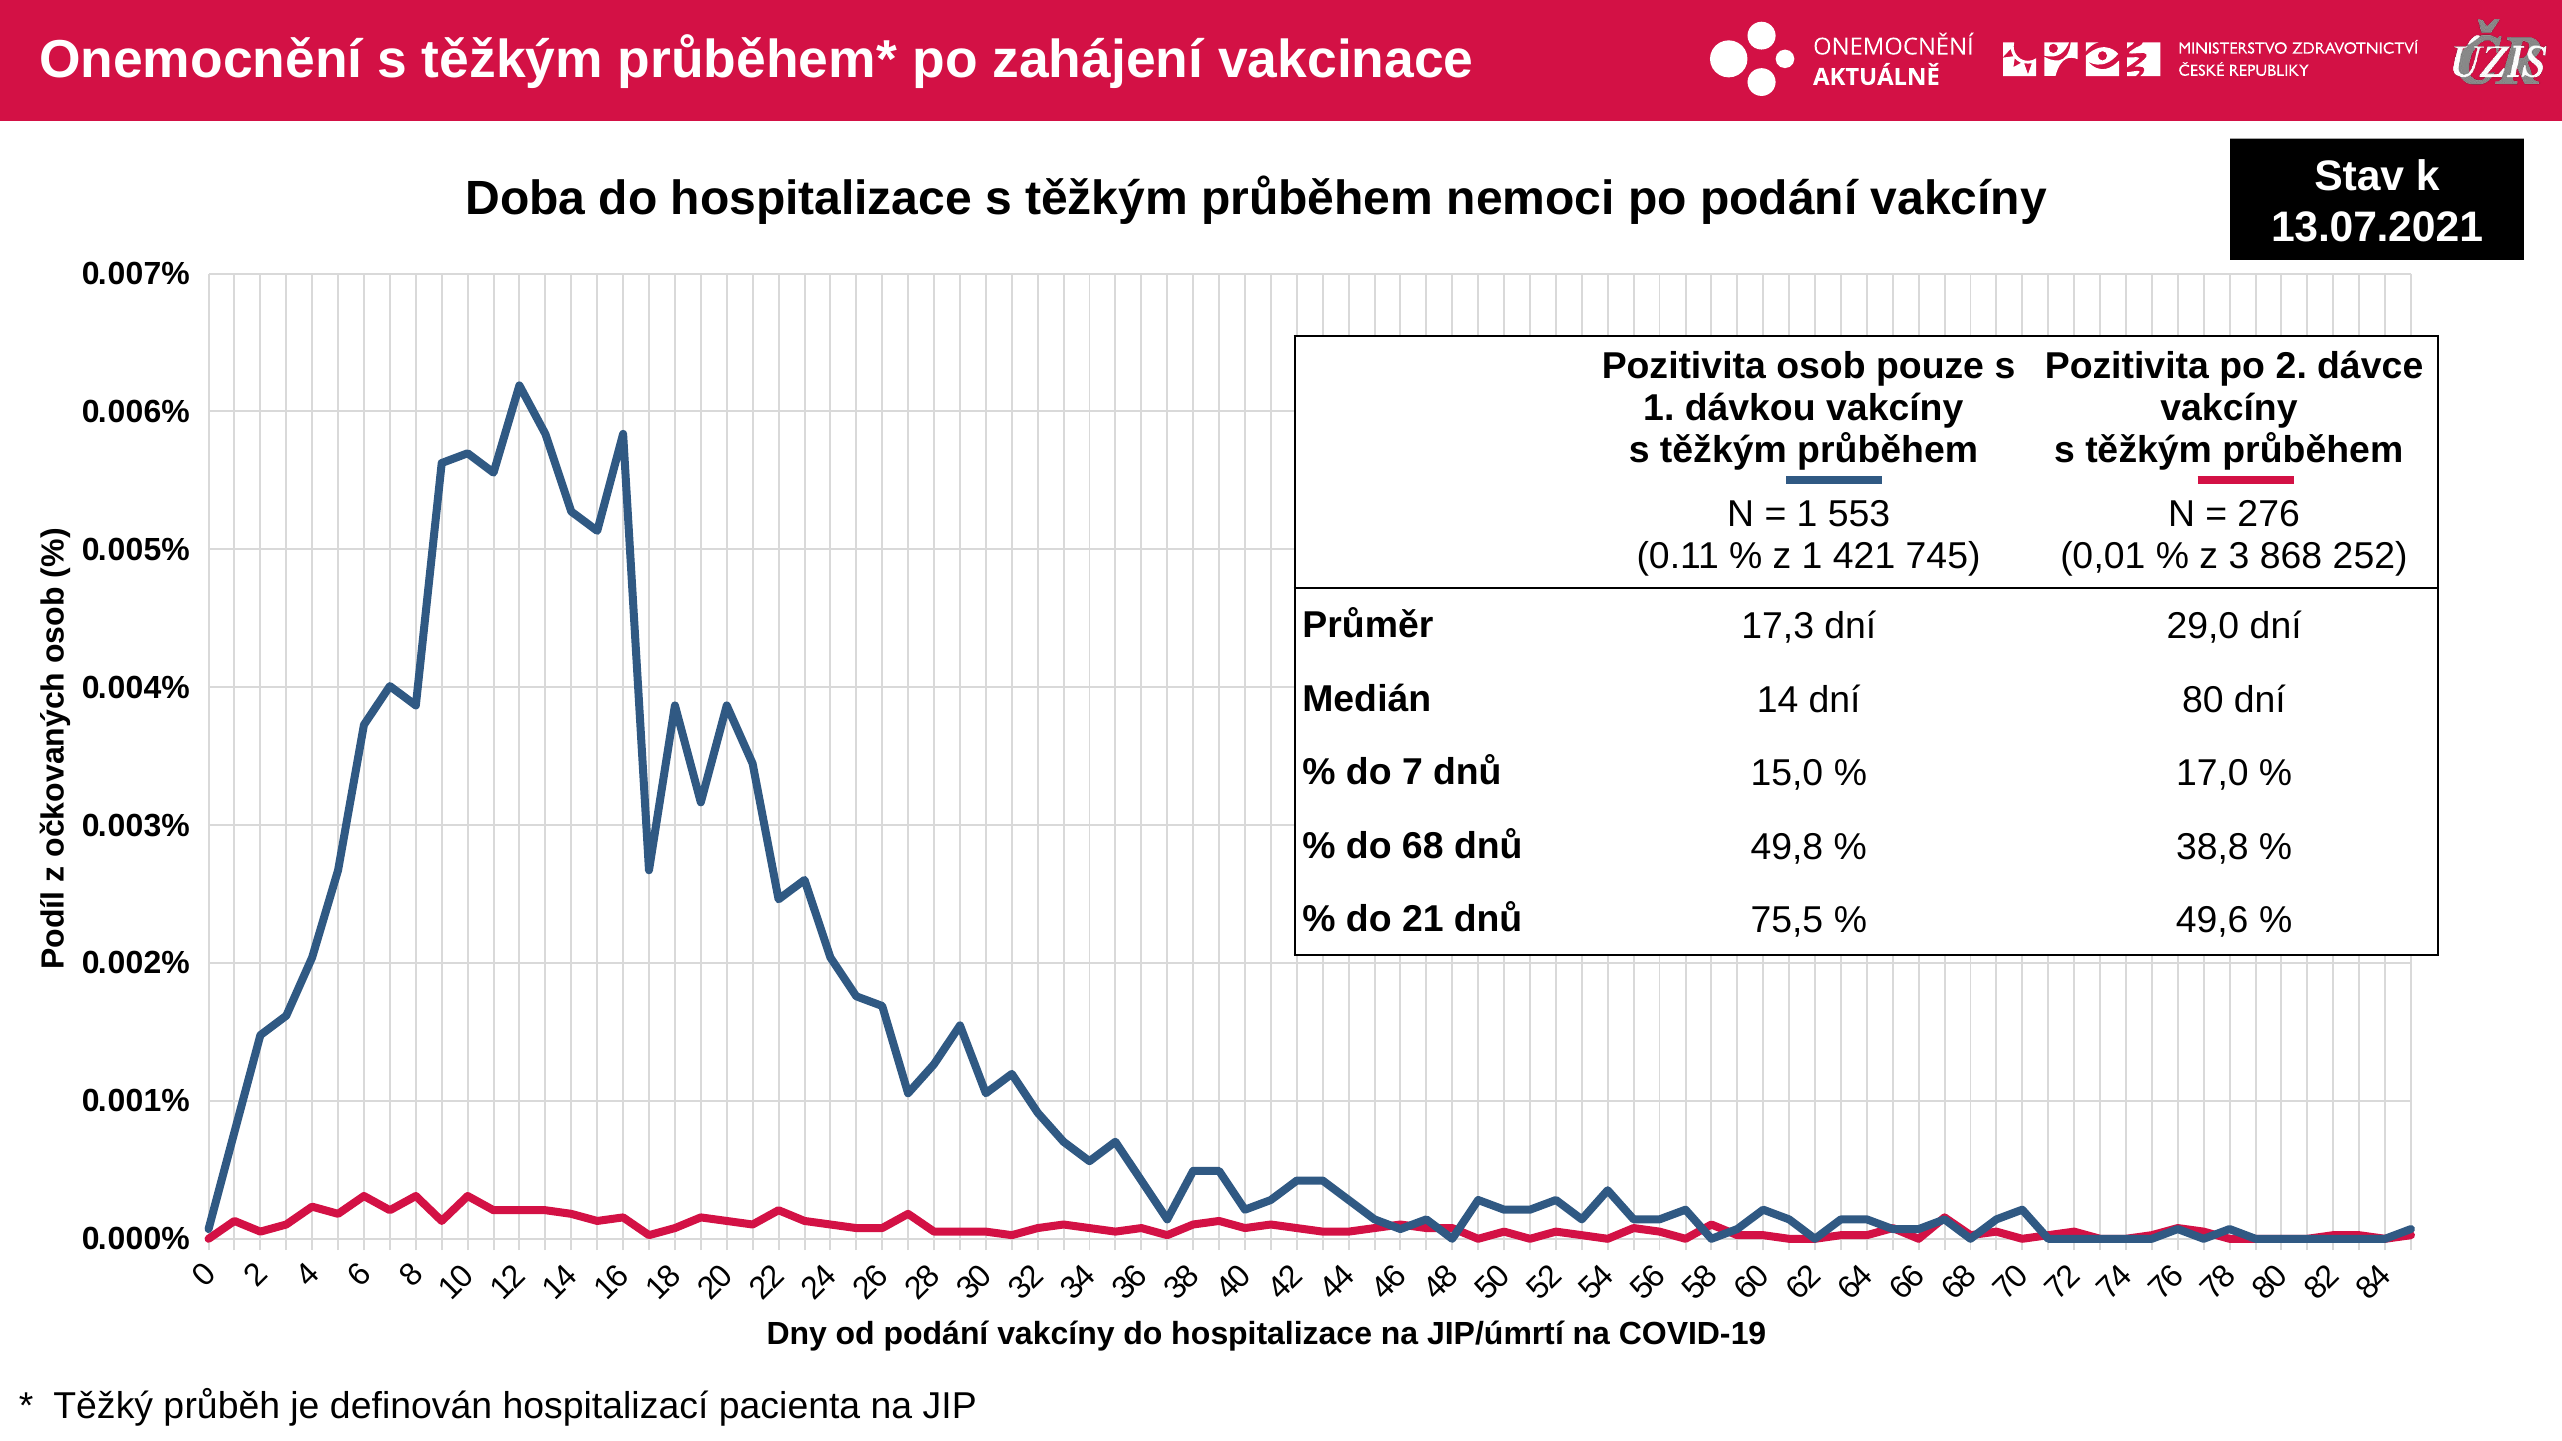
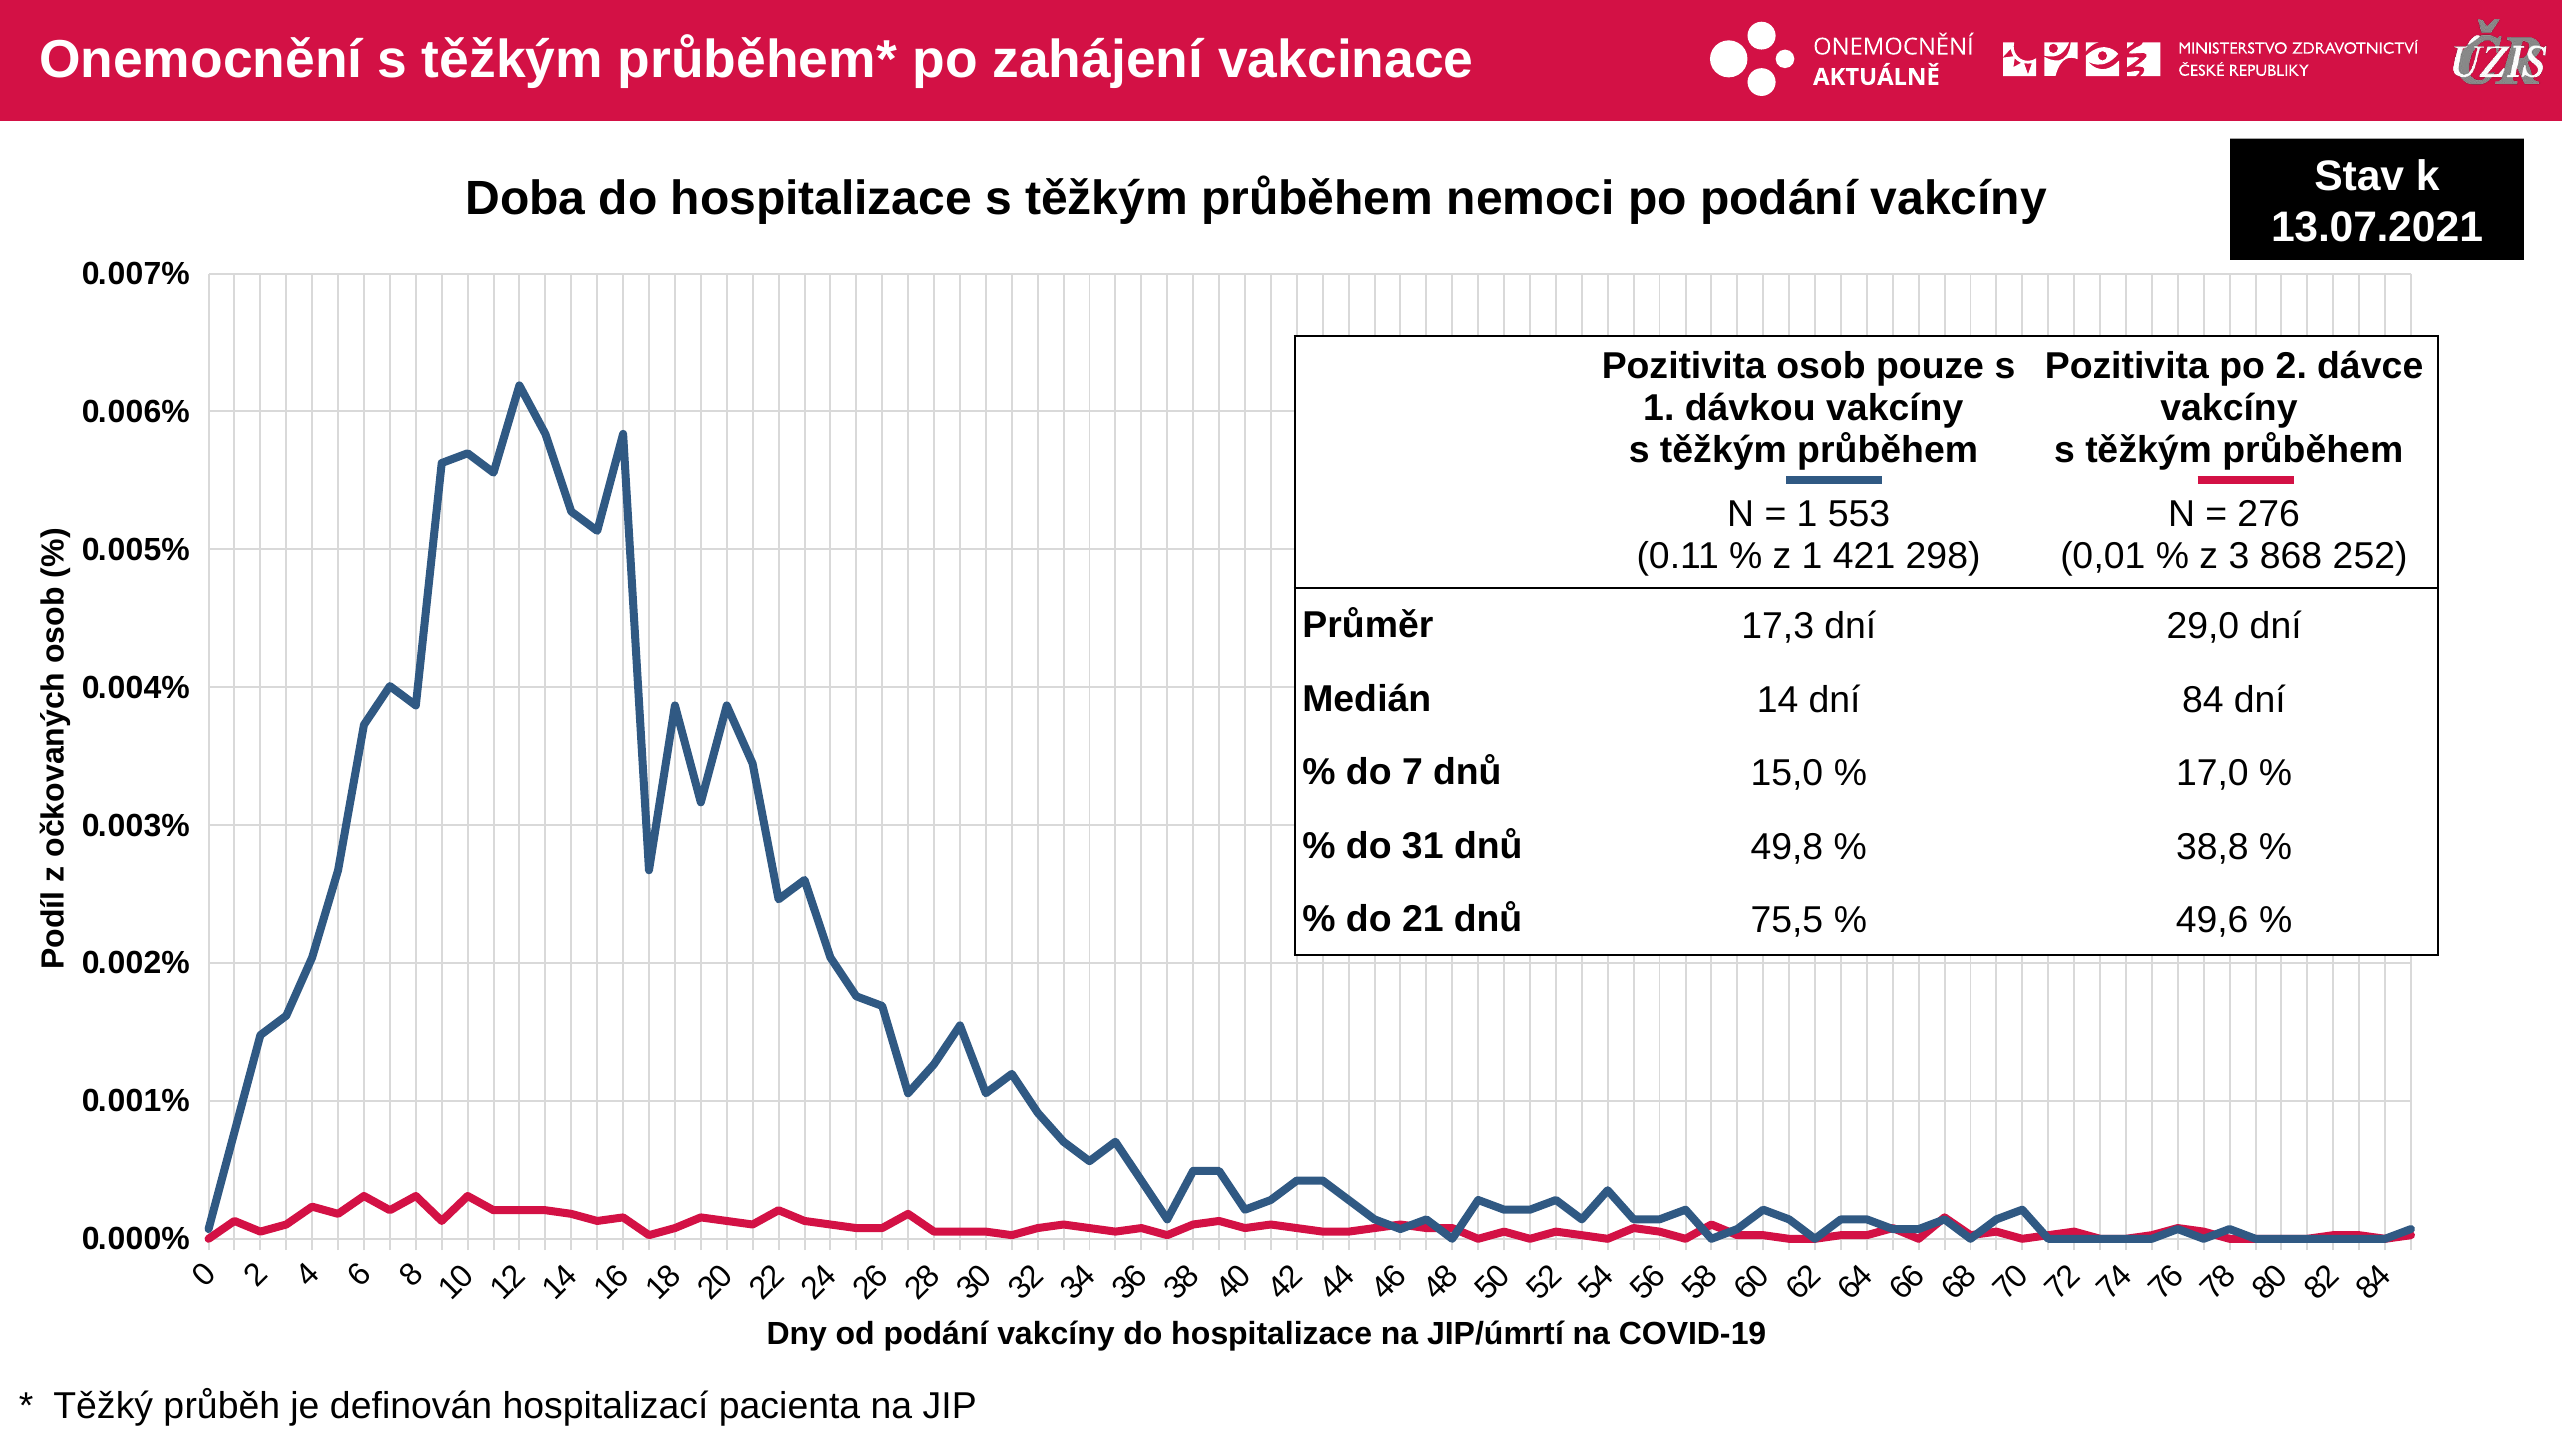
745: 745 -> 298 (1943, 557)
80: 80 -> 84 (2203, 700)
68: 68 -> 31 (1423, 846)
